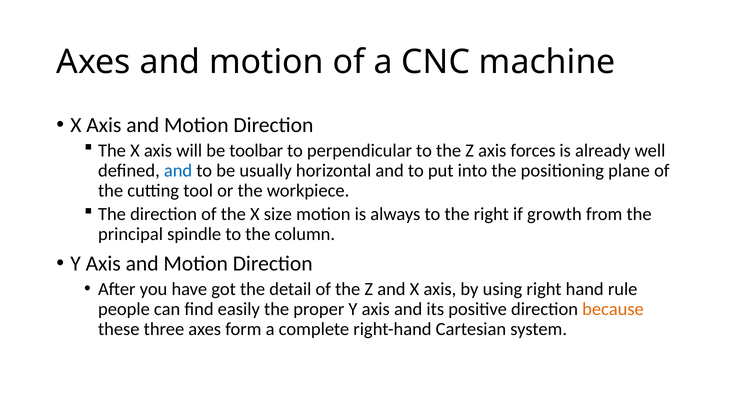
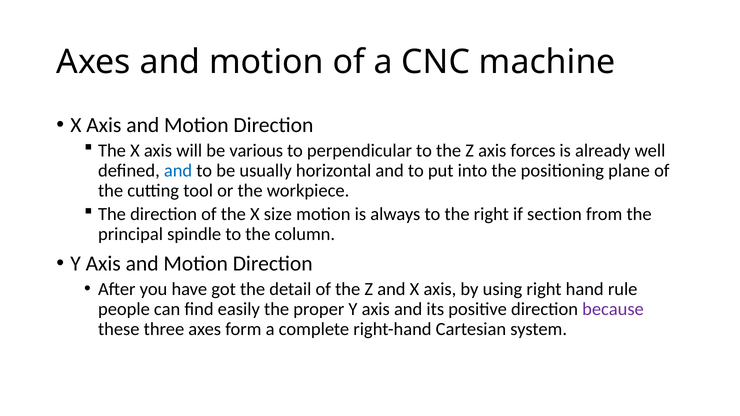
toolbar: toolbar -> various (256, 151)
growth: growth -> section (554, 214)
because colour: orange -> purple (613, 309)
